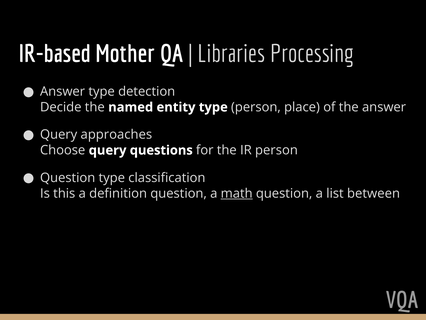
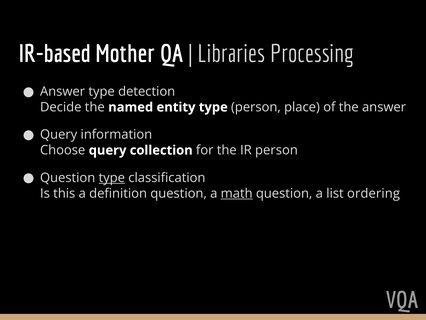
approaches: approaches -> information (116, 134)
questions: questions -> collection (161, 150)
type underline: none -> present (112, 177)
between: between -> ordering (374, 193)
